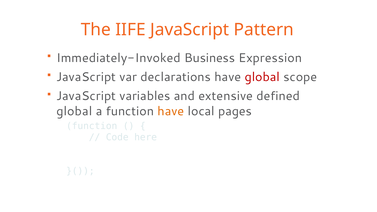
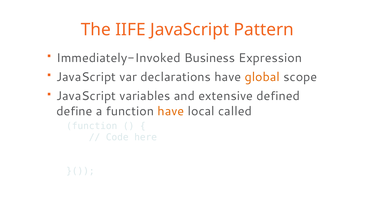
global colour: red -> orange (262, 77)
global: global -> define (74, 111)
pages: pages -> called (235, 111)
